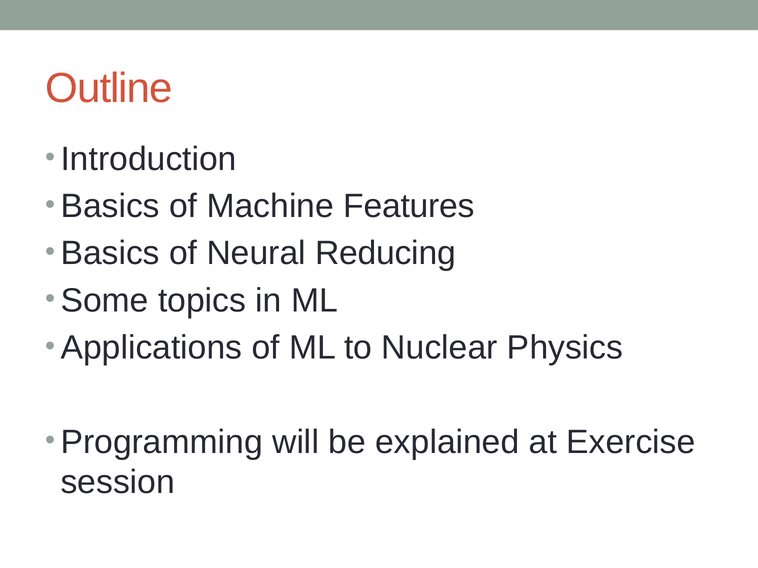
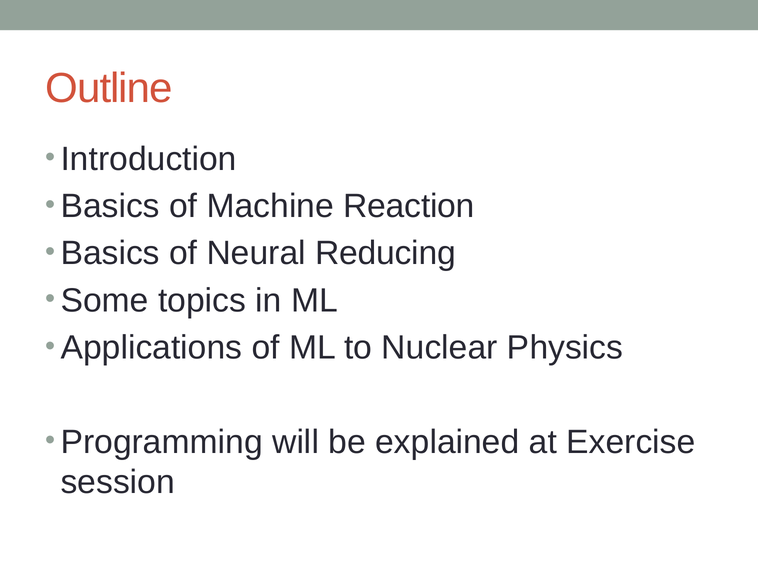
Features: Features -> Reaction (409, 206)
